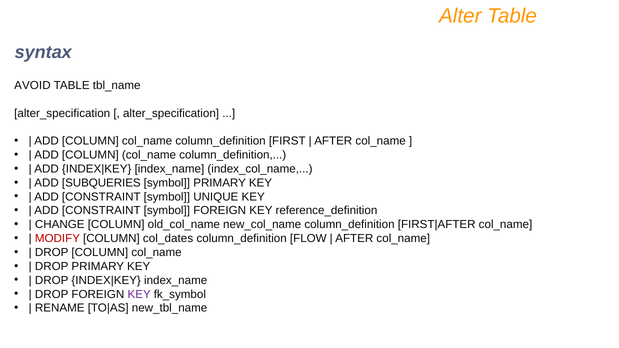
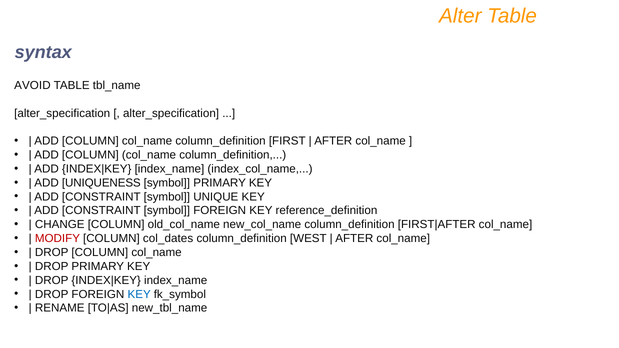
SUBQUERIES: SUBQUERIES -> UNIQUENESS (101, 183)
FLOW: FLOW -> WEST (308, 239)
KEY colour: purple -> blue (139, 294)
